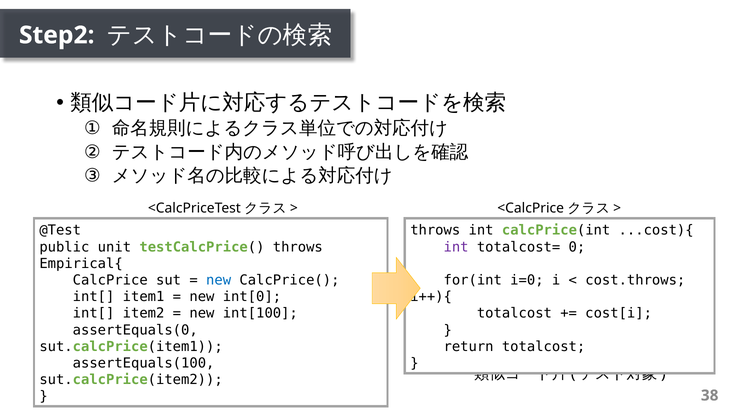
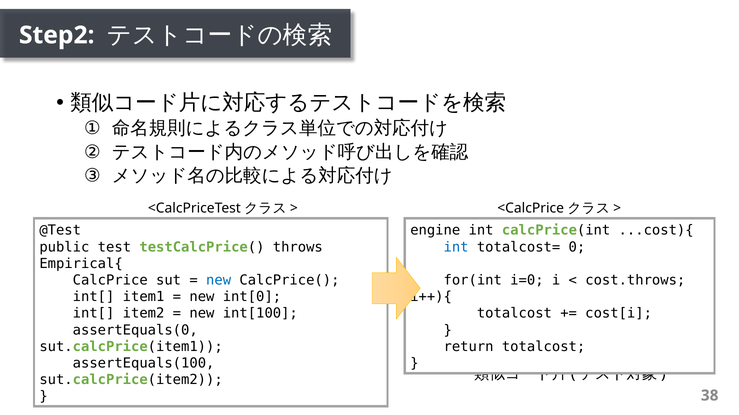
throws: throws -> engine (435, 231)
unit: unit -> test (114, 247)
int colour: purple -> blue (456, 247)
